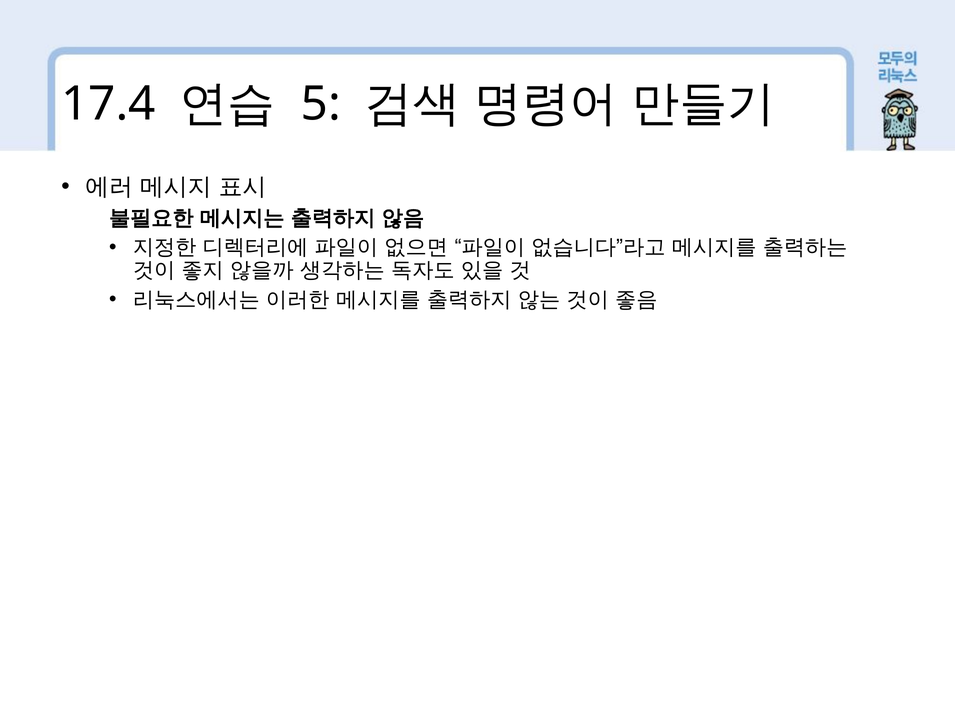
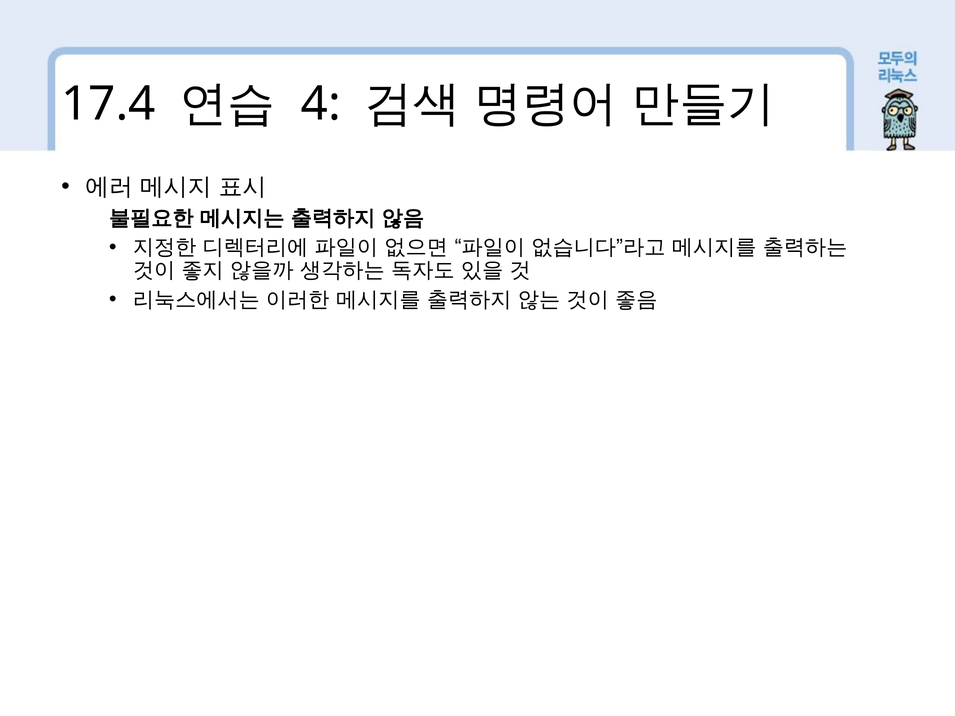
5: 5 -> 4 (321, 104)
